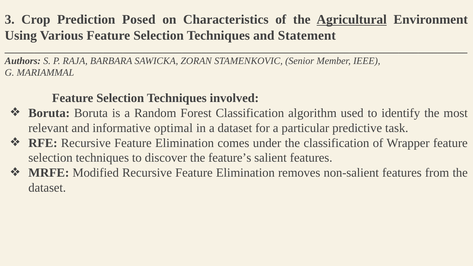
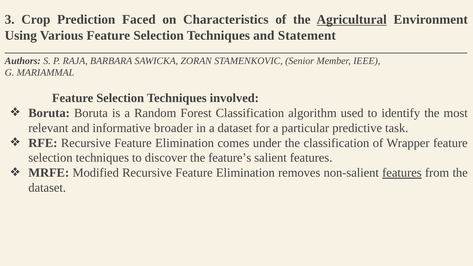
Posed: Posed -> Faced (139, 20)
optimal: optimal -> broader (173, 128)
features underline: none -> present (402, 173)
